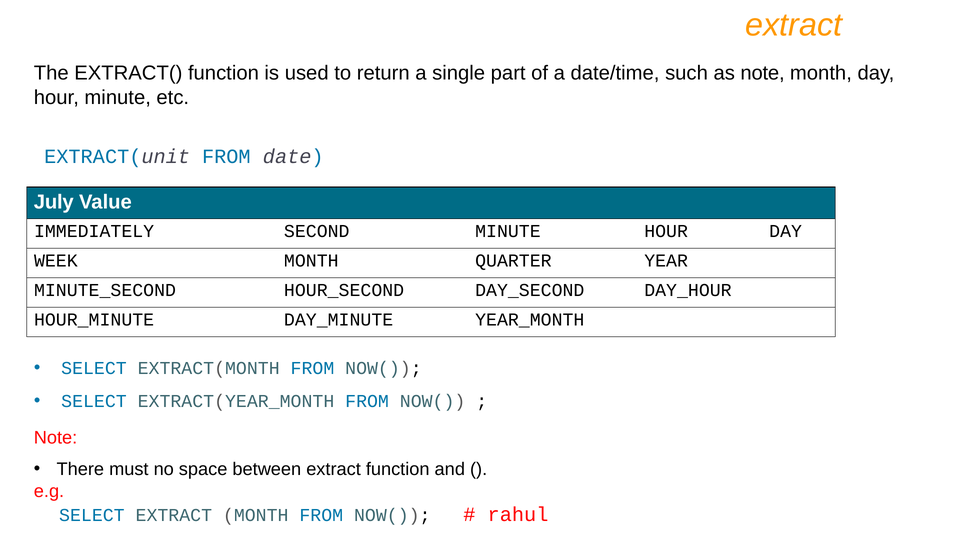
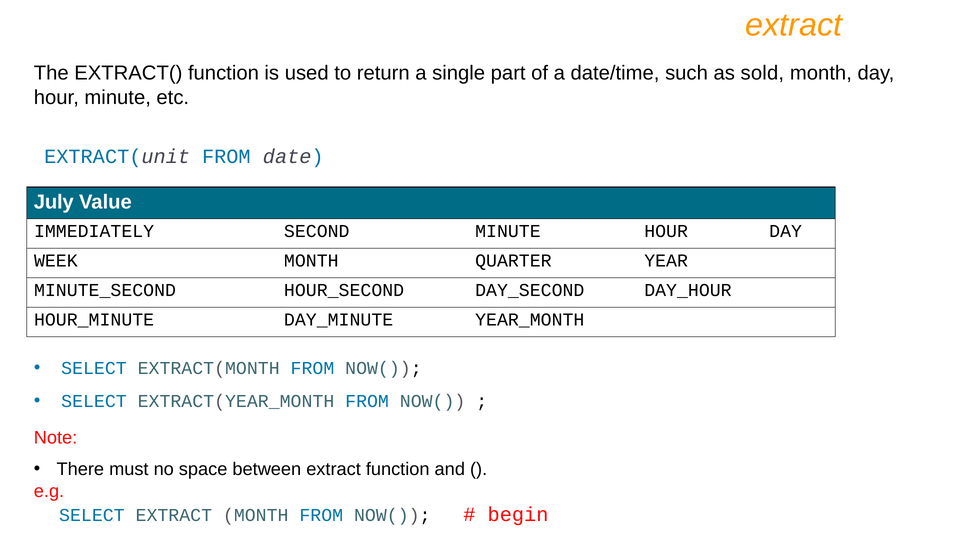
as note: note -> sold (762, 73)
rahul: rahul -> begin (518, 515)
